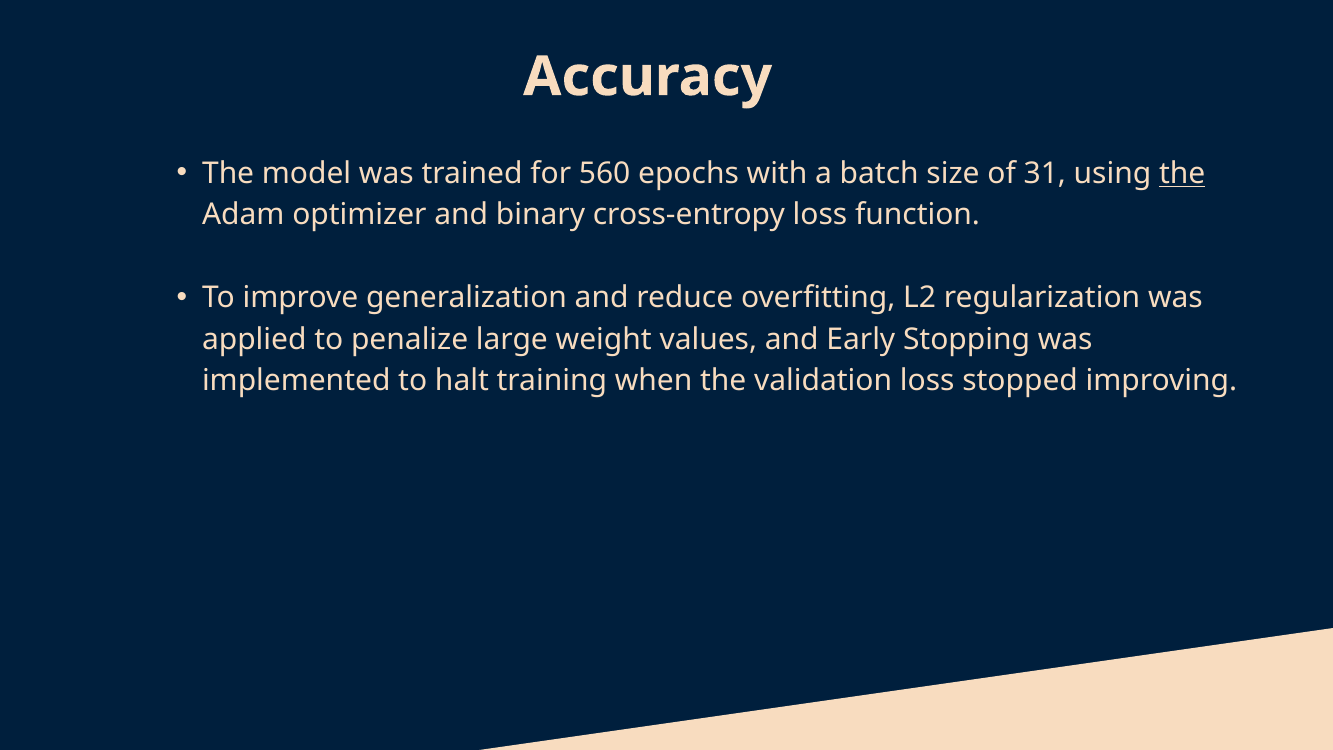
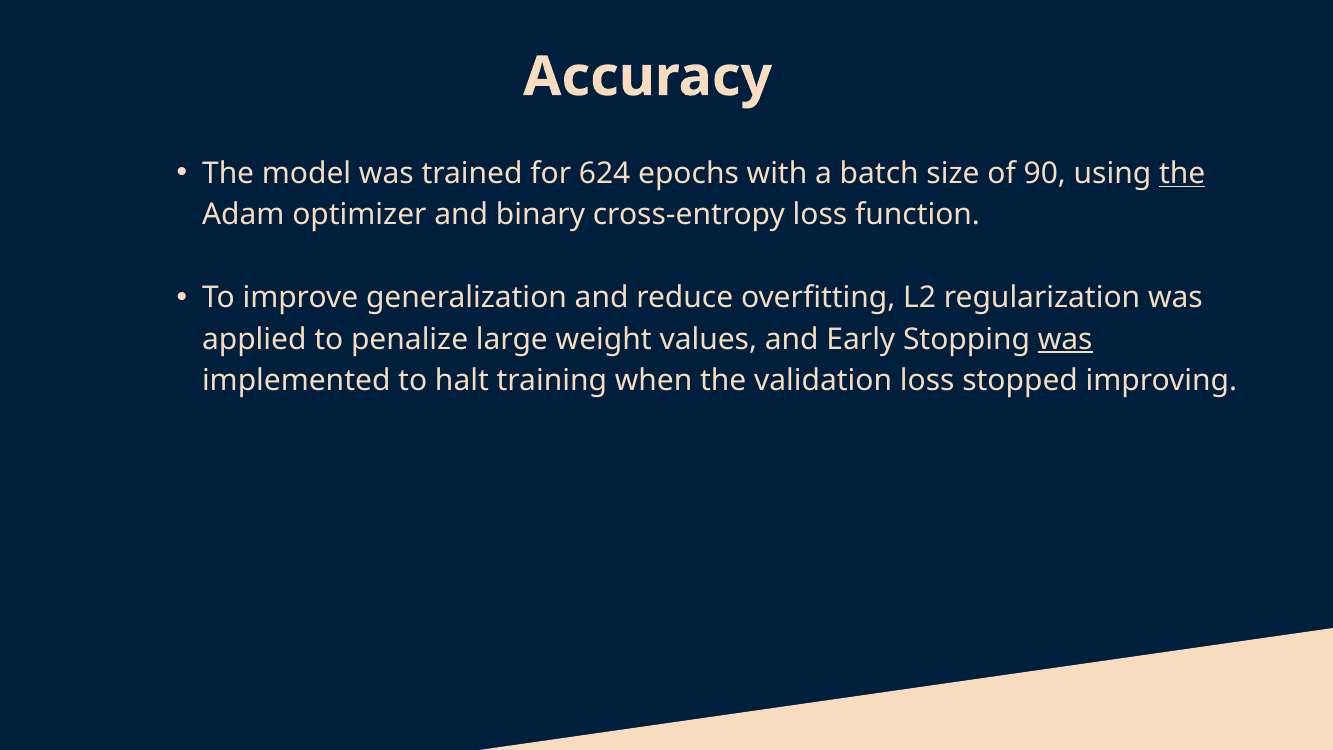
560: 560 -> 624 (605, 174)
31: 31 -> 90 (1045, 174)
was underline: none -> present (1065, 339)
